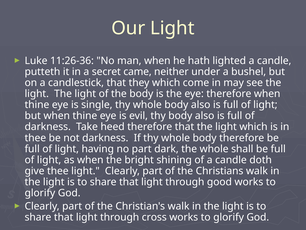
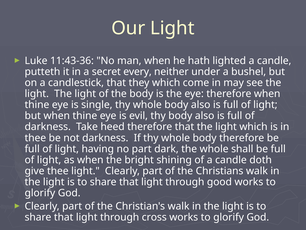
11:26-36: 11:26-36 -> 11:43-36 (72, 61)
came: came -> every (138, 72)
